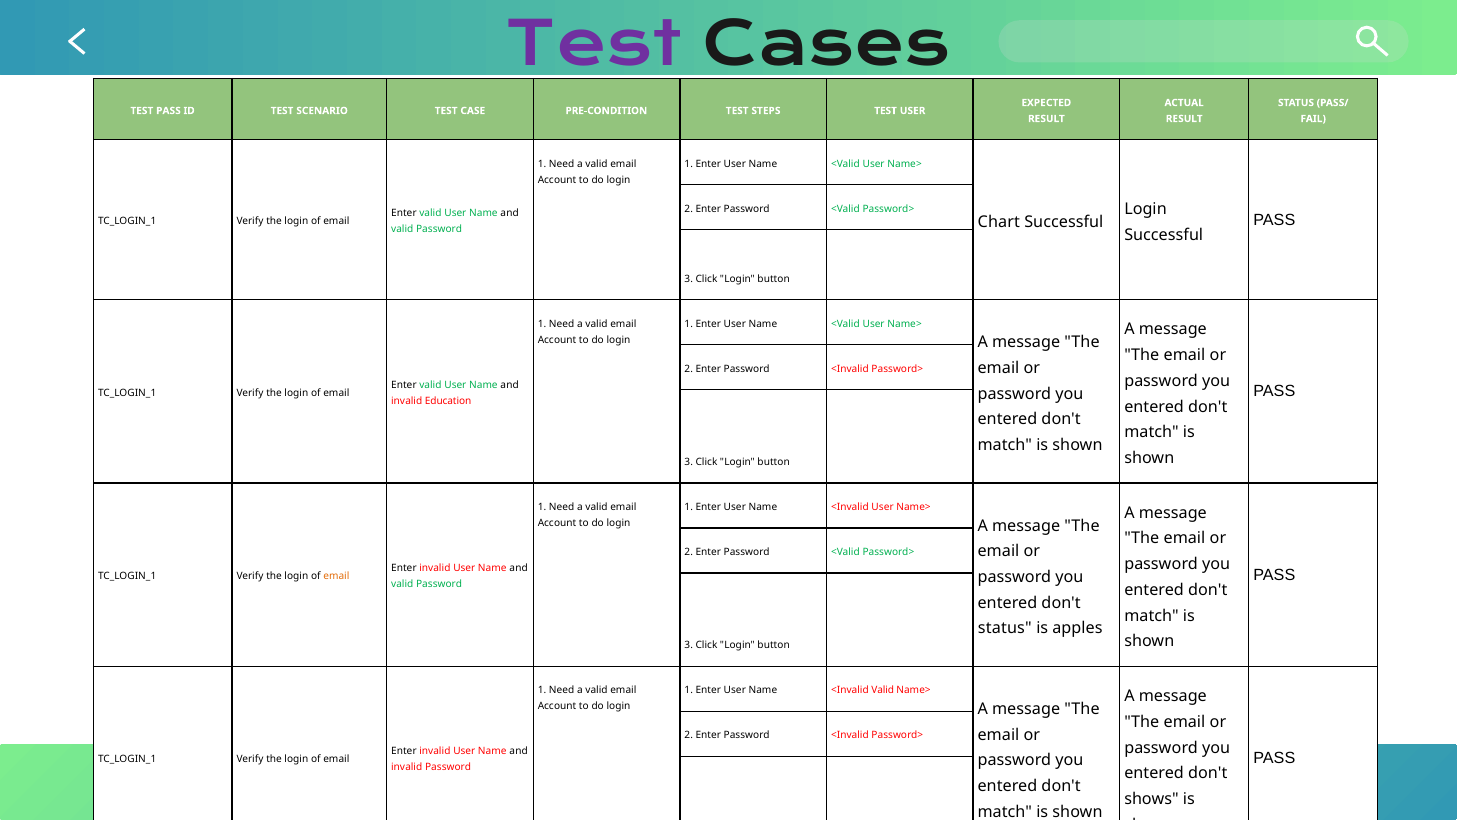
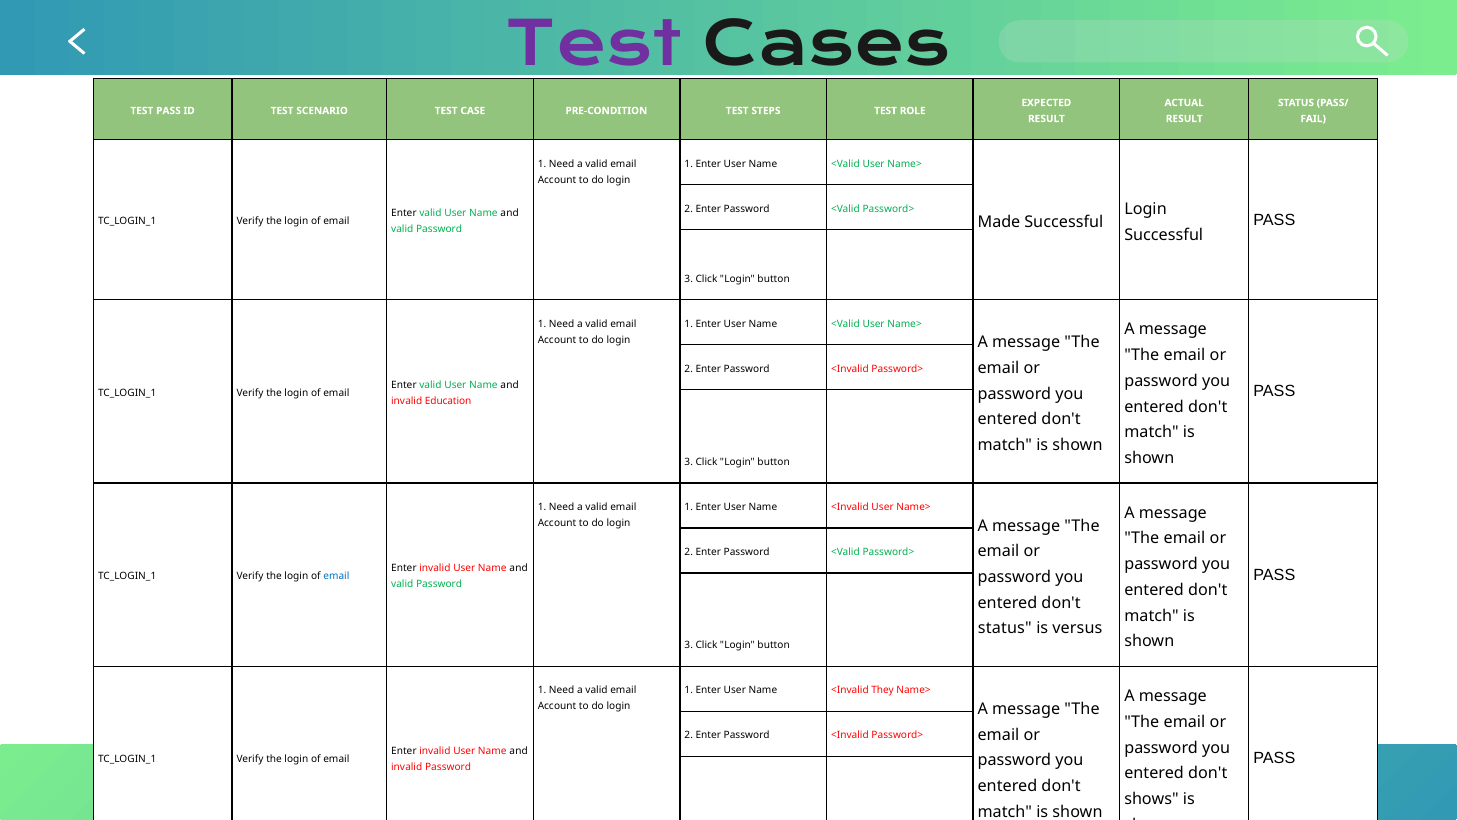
TEST USER: USER -> ROLE (913, 111)
Chart: Chart -> Made (999, 222)
email colour: orange -> blue (336, 576)
apples: apples -> versus (1077, 628)
<Invalid Valid: Valid -> They (883, 690)
